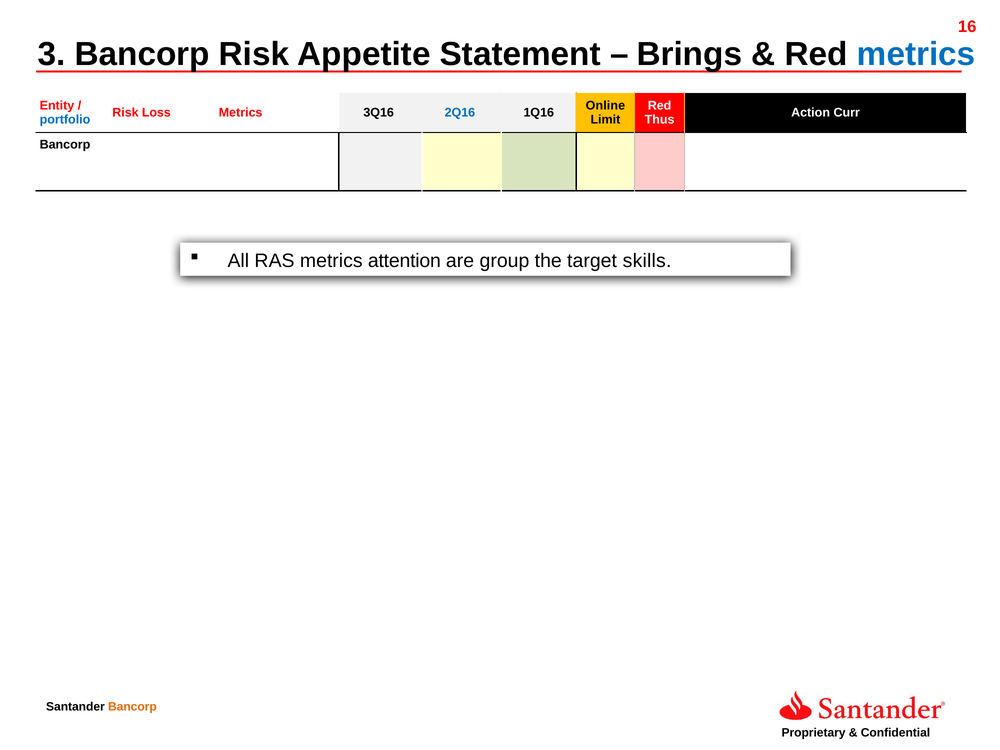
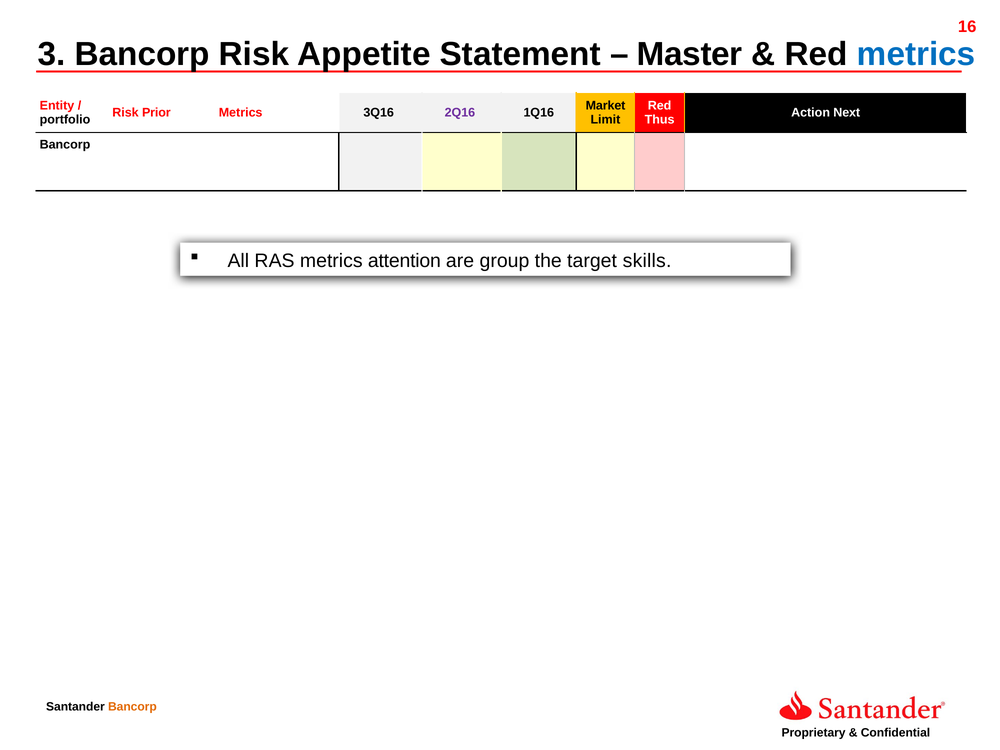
Brings: Brings -> Master (690, 54)
Online: Online -> Market (606, 106)
Loss: Loss -> Prior (156, 113)
2Q16 colour: blue -> purple (460, 113)
Curr: Curr -> Next (847, 113)
portfolio colour: blue -> black (65, 120)
